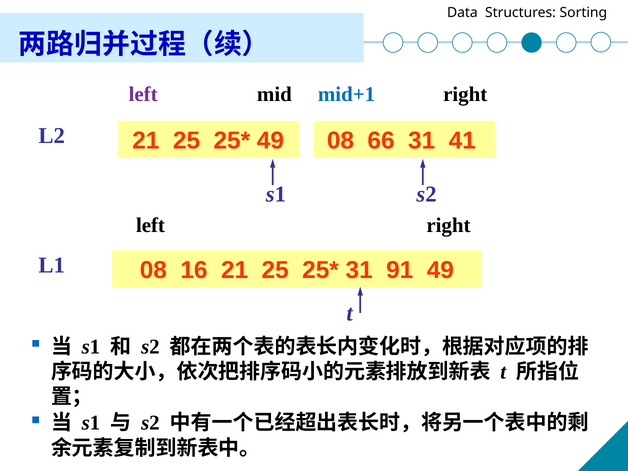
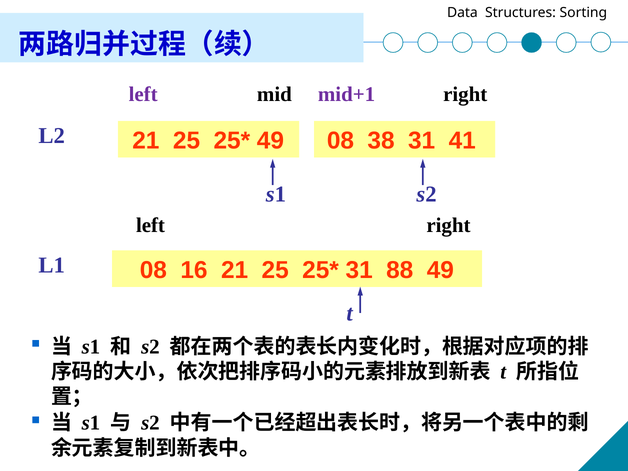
mid+1 colour: blue -> purple (347, 94)
66: 66 -> 38 (381, 141)
91: 91 -> 88 (400, 270)
